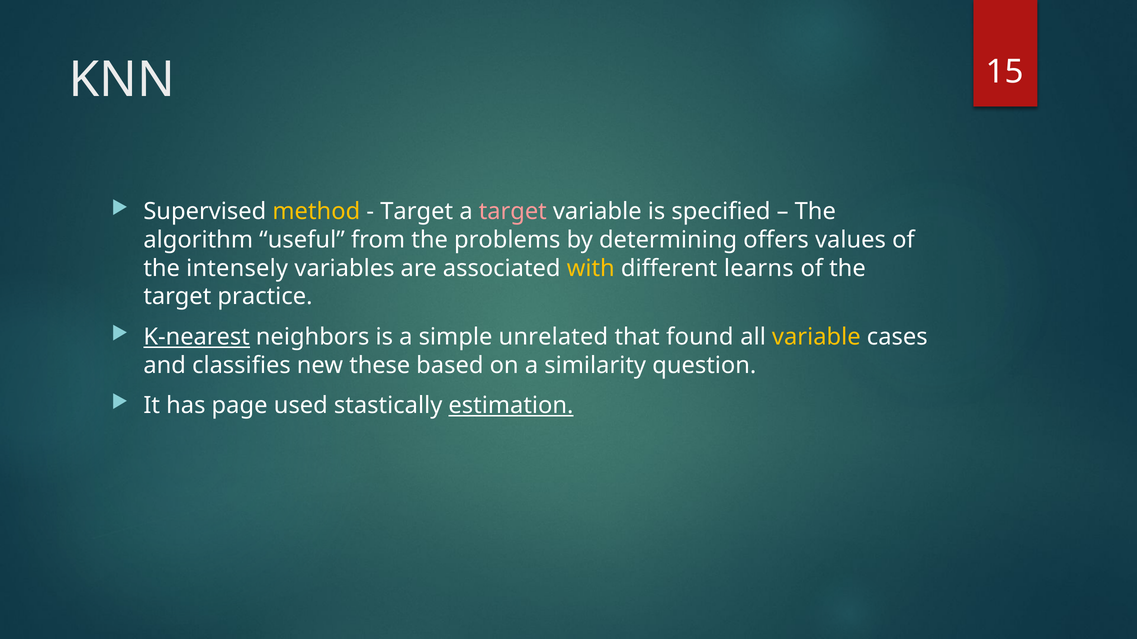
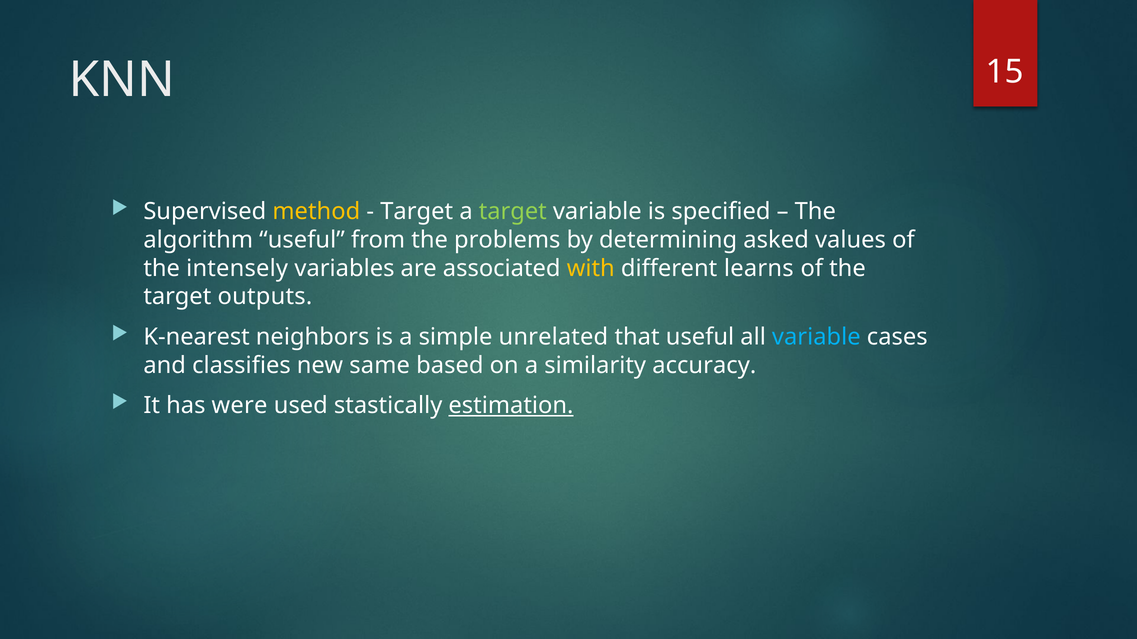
target colour: pink -> light green (513, 212)
offers: offers -> asked (776, 240)
practice: practice -> outputs (265, 297)
K-nearest underline: present -> none (197, 337)
that found: found -> useful (700, 337)
variable colour: yellow -> light blue (816, 337)
these: these -> same (380, 366)
question: question -> accuracy (704, 366)
page: page -> were (240, 406)
